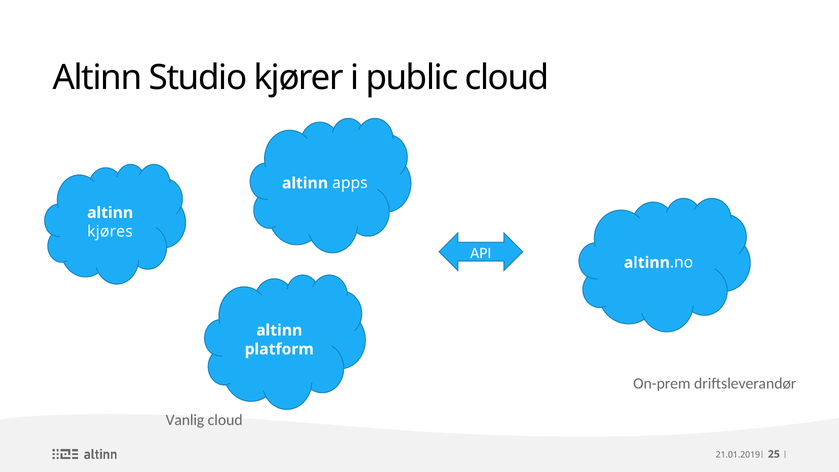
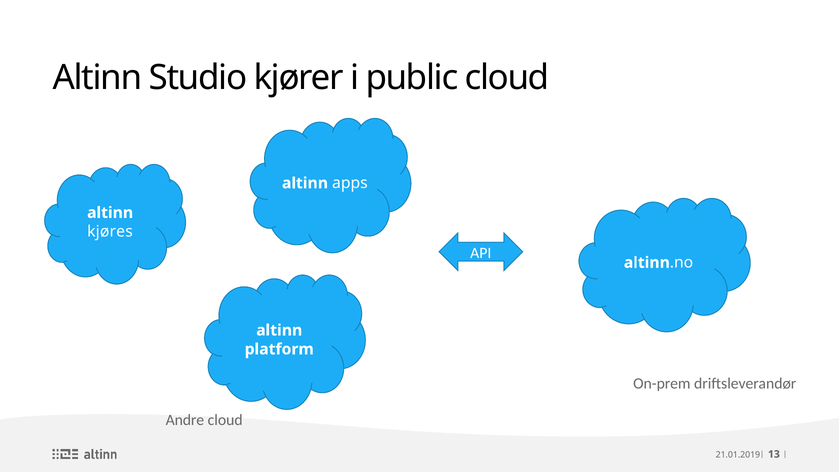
Vanlig: Vanlig -> Andre (185, 420)
25: 25 -> 13 (774, 454)
